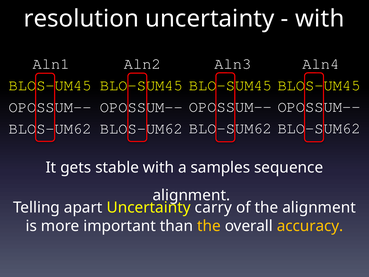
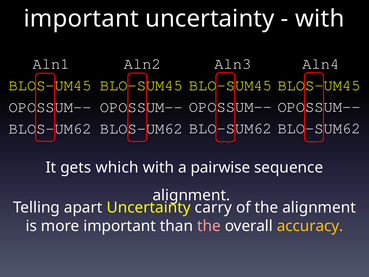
resolution: resolution -> important (81, 19)
stable: stable -> which (117, 168)
samples: samples -> pairwise (220, 168)
the colour: yellow -> pink (209, 226)
